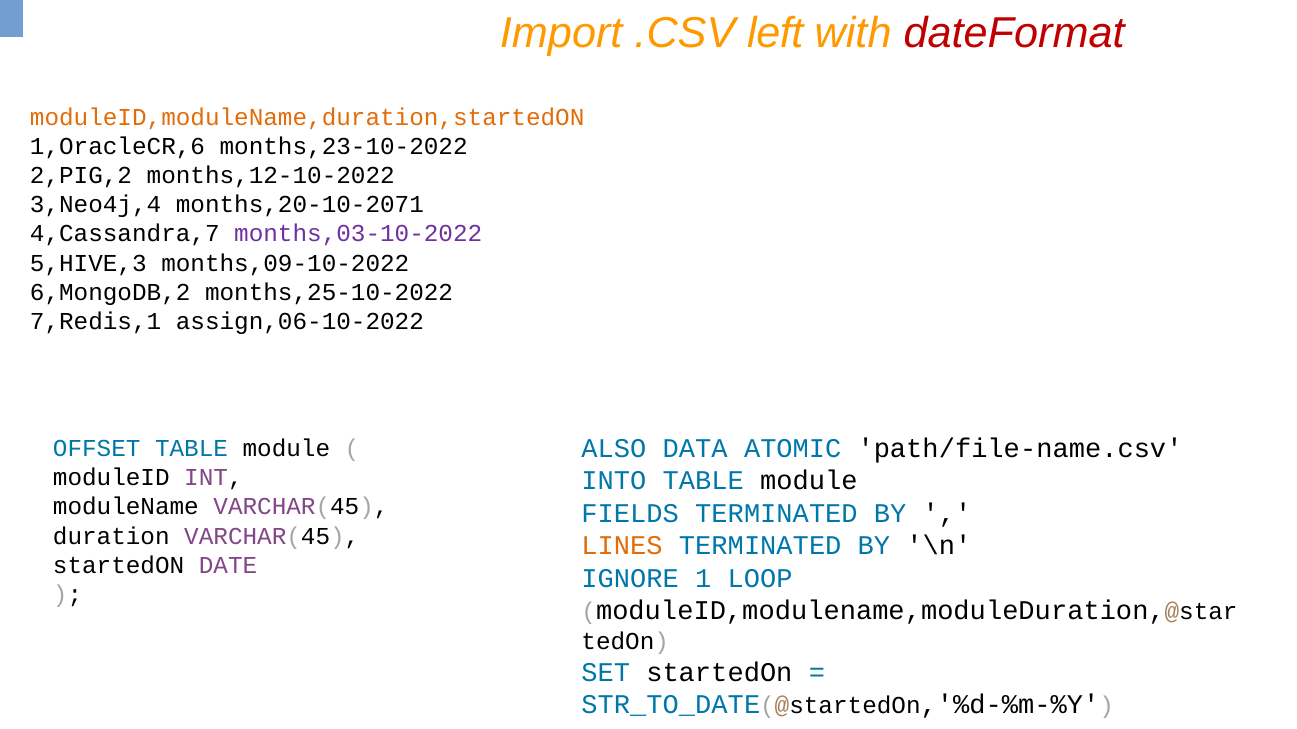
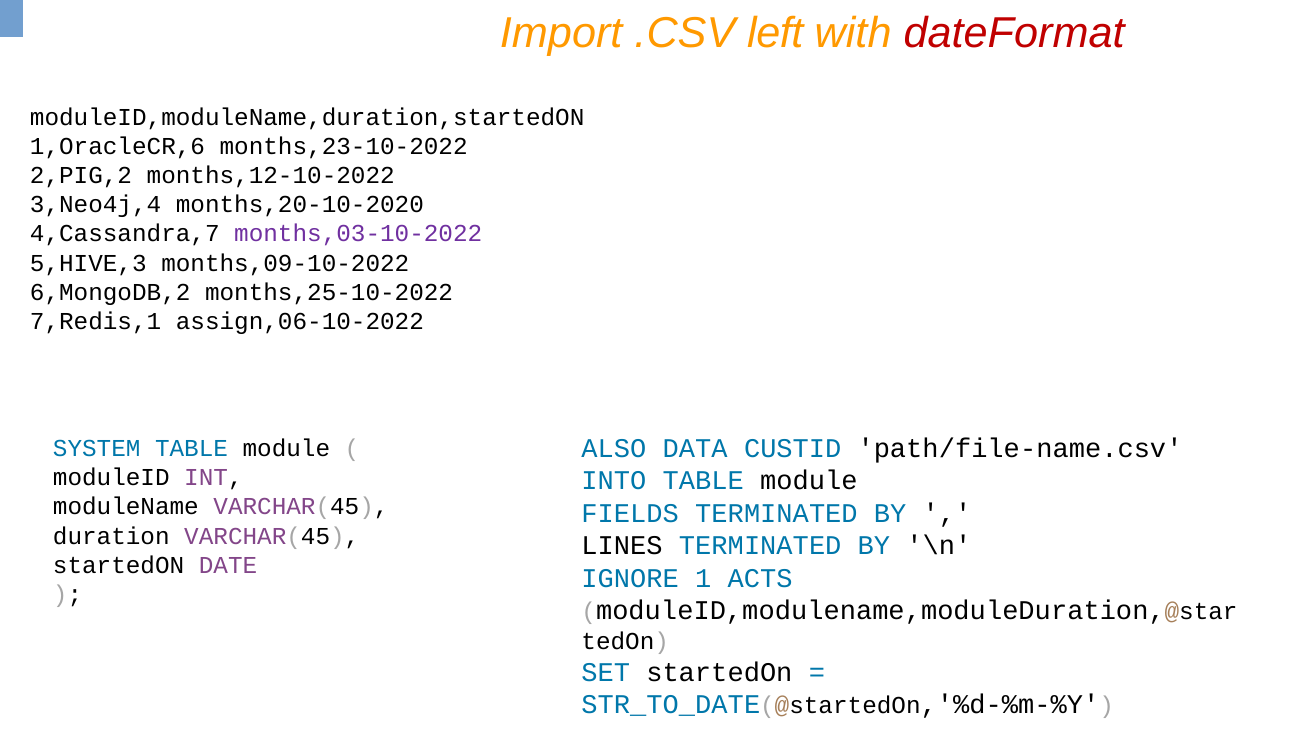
moduleID,moduleName,duration,startedON colour: orange -> black (307, 117)
months,20-10-2071: months,20-10-2071 -> months,20-10-2020 (300, 205)
ATOMIC: ATOMIC -> CUSTID (793, 449)
OFFSET: OFFSET -> SYSTEM (97, 449)
LINES colour: orange -> black (622, 546)
LOOP: LOOP -> ACTS (760, 579)
